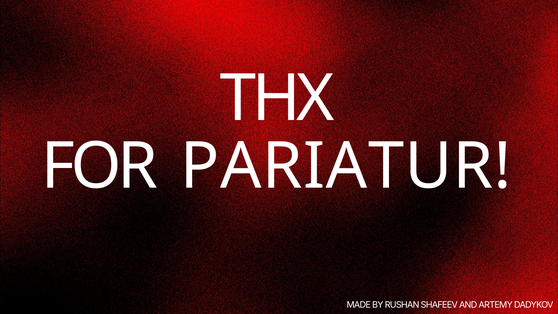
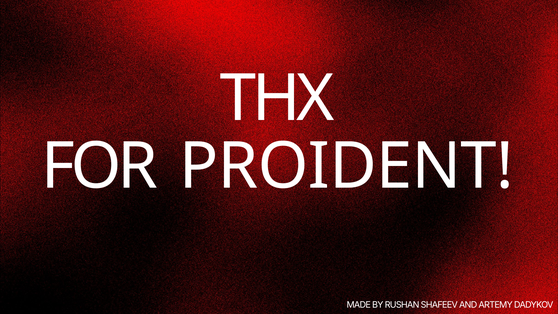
PARIATUR: PARIATUR -> PROIDENT (346, 166)
